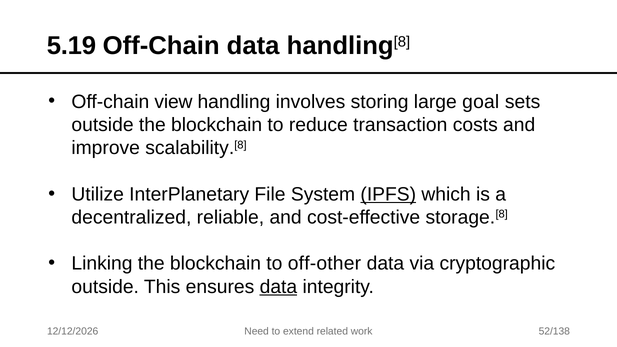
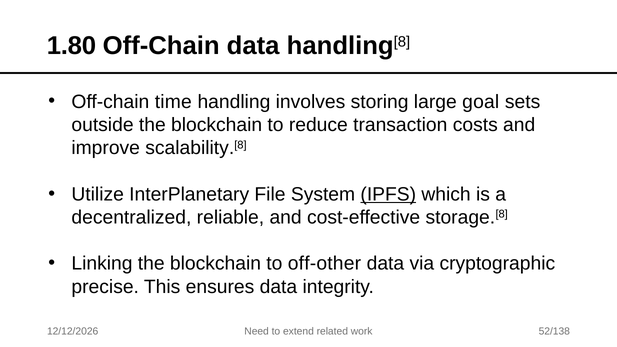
5.19: 5.19 -> 1.80 (71, 46)
view: view -> time (173, 102)
outside: outside -> precise (105, 287)
data underline: present -> none (278, 287)
